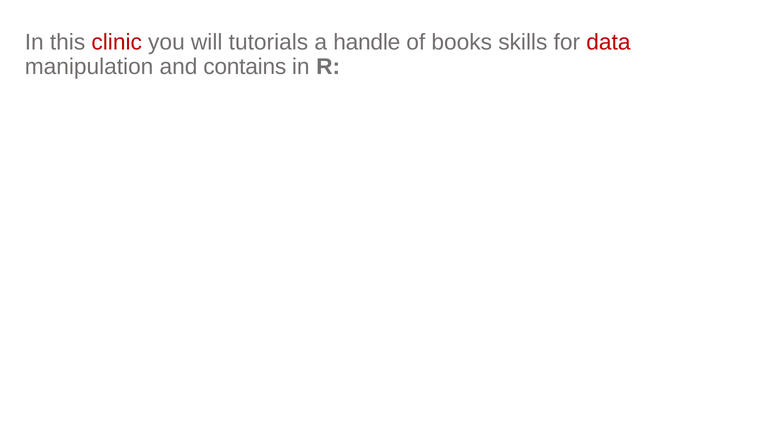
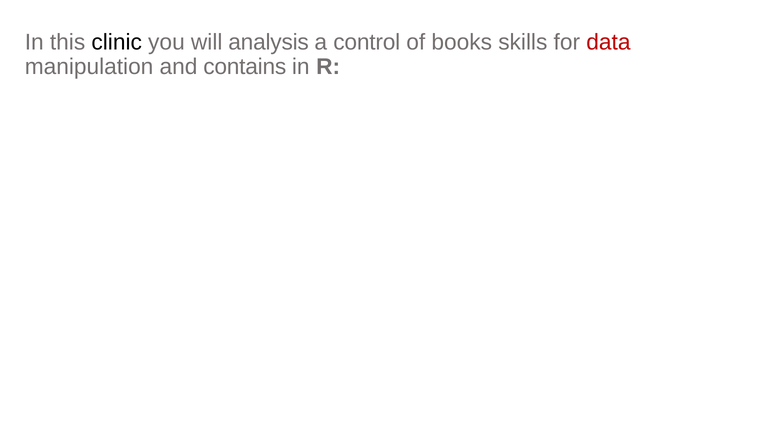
clinic colour: red -> black (117, 42)
tutorials: tutorials -> analysis (269, 42)
handle: handle -> control (367, 42)
